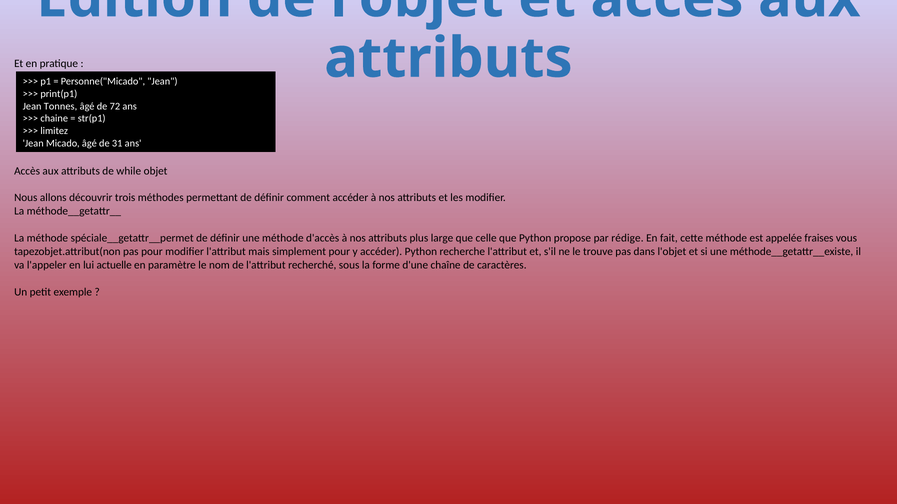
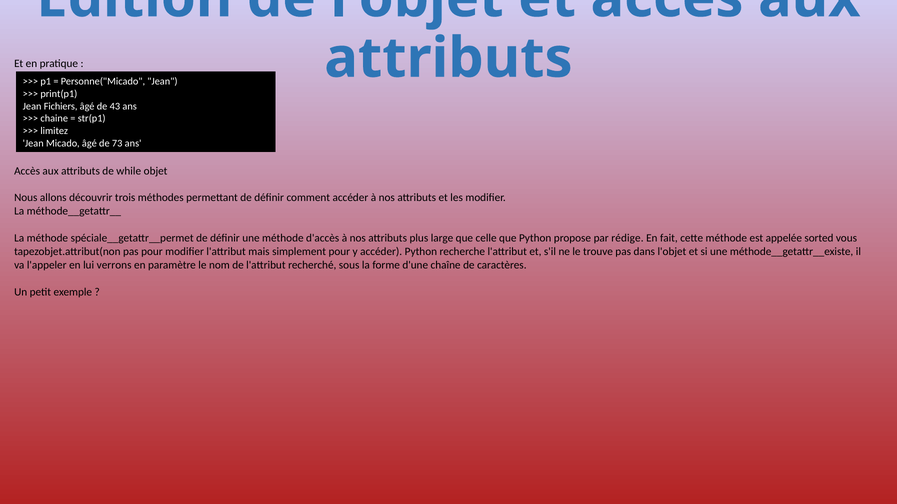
Tonnes: Tonnes -> Fichiers (61, 106)
72: 72 -> 43 (115, 106)
31: 31 -> 73 (117, 143)
fraises: fraises -> sorted (819, 238)
actuelle: actuelle -> verrons (114, 265)
